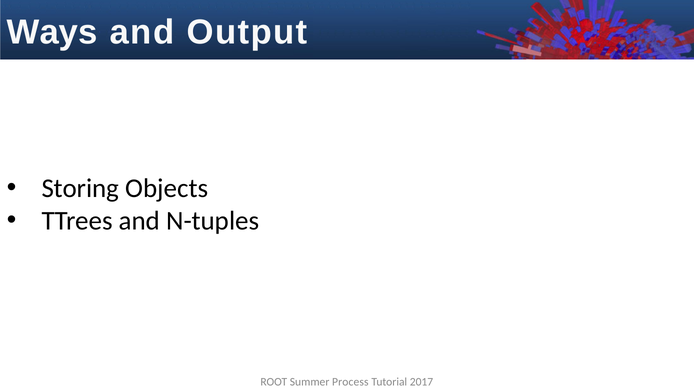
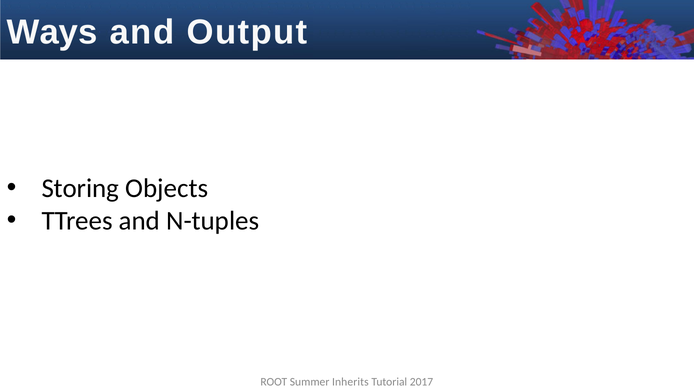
Process: Process -> Inherits (350, 382)
